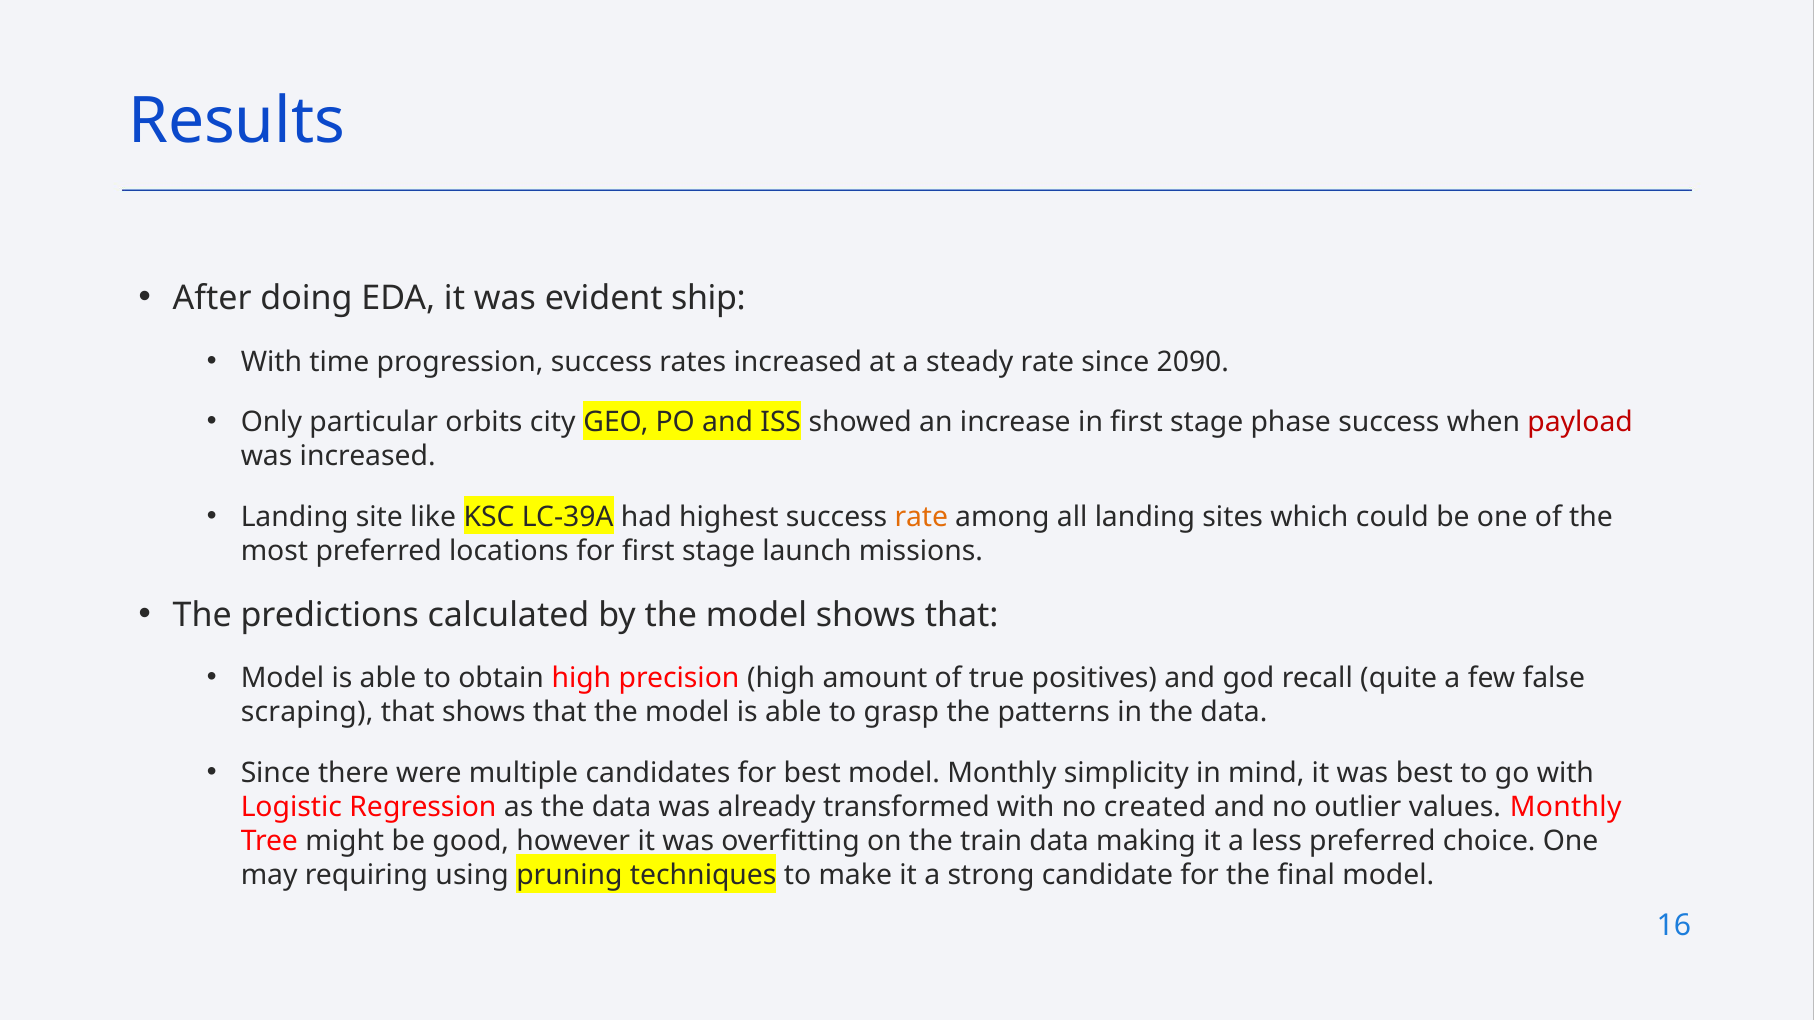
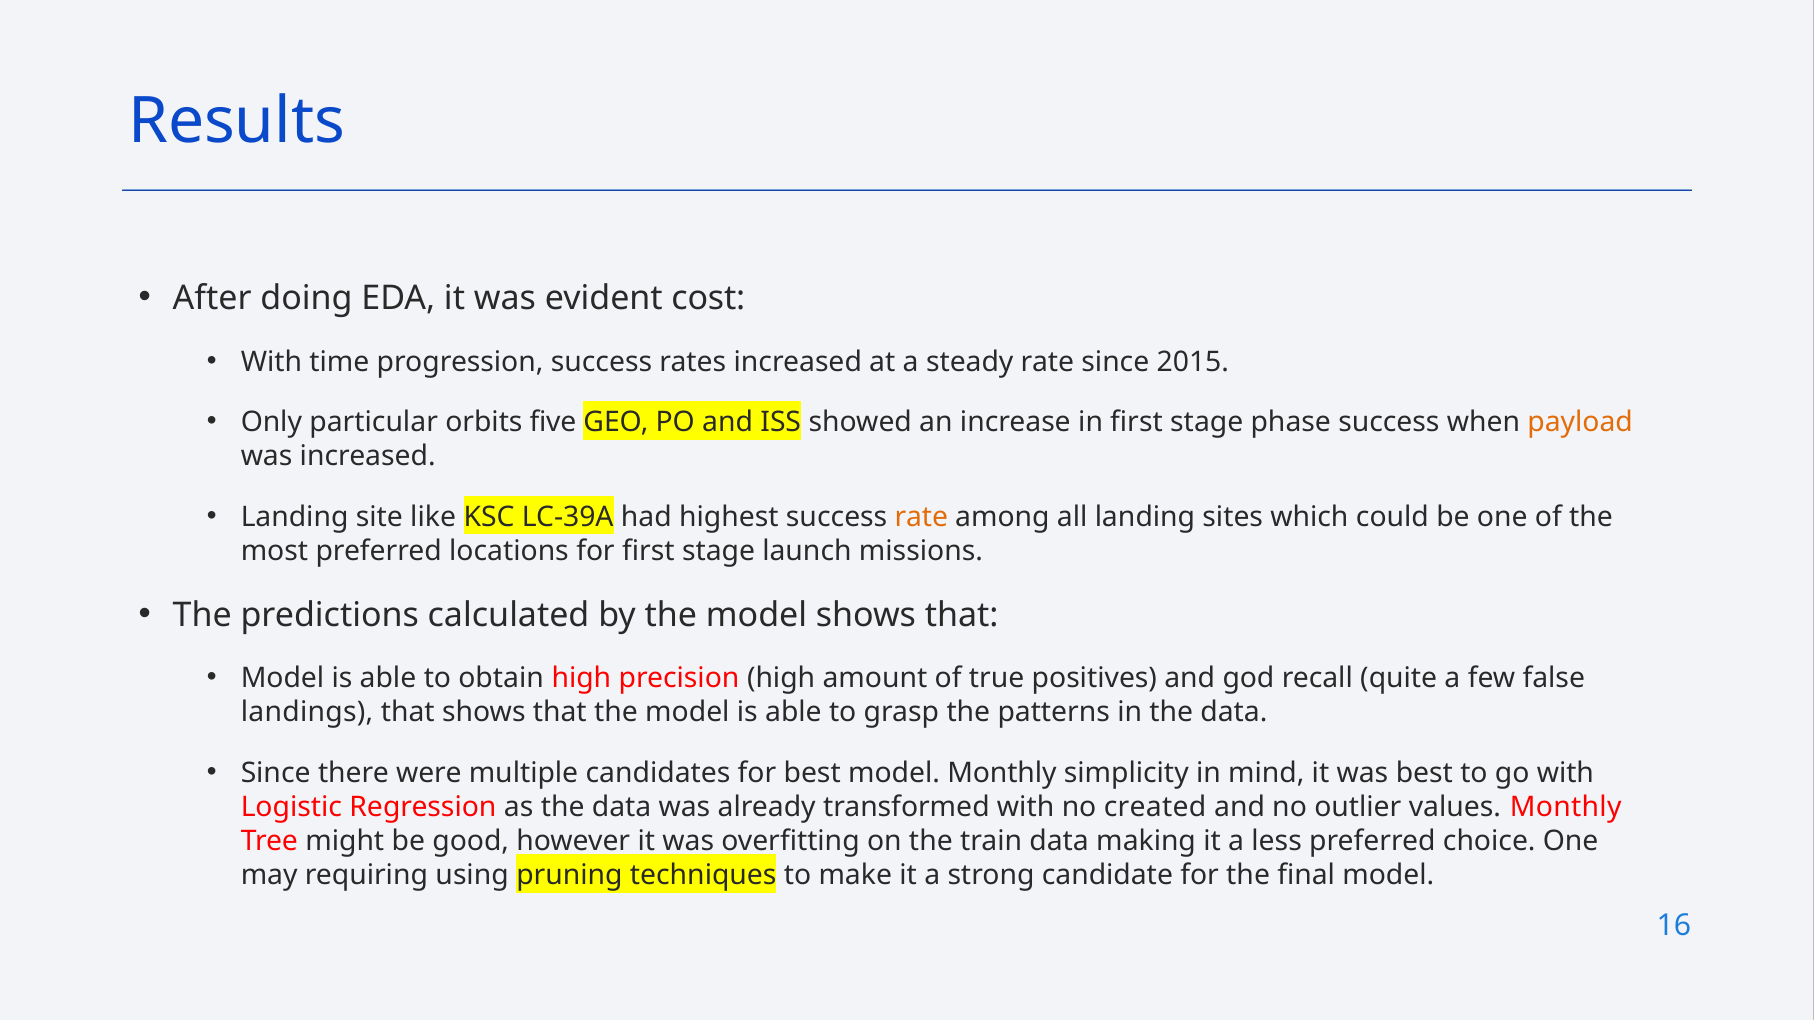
ship: ship -> cost (708, 298)
2090: 2090 -> 2015 (1193, 362)
city: city -> five (553, 422)
payload colour: red -> orange (1580, 422)
scraping: scraping -> landings (307, 713)
